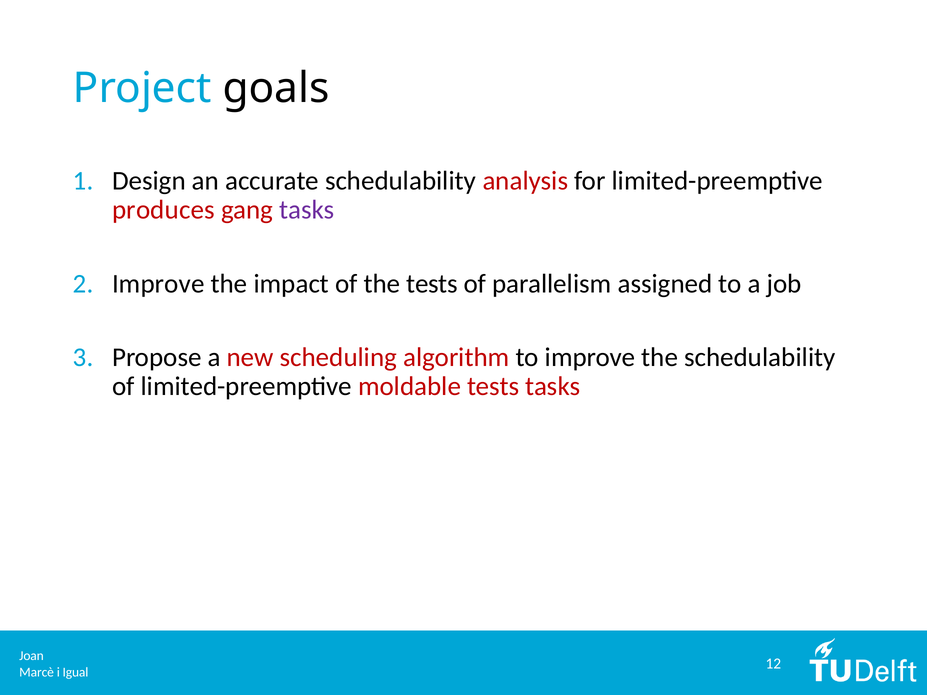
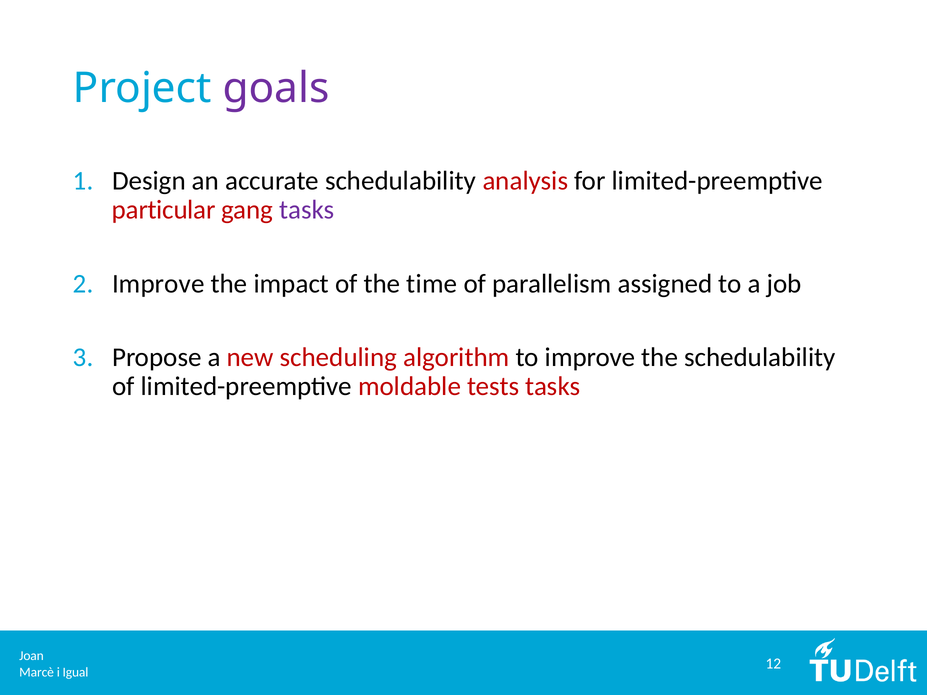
goals colour: black -> purple (276, 88)
produces: produces -> particular (164, 210)
the tests: tests -> time (432, 284)
